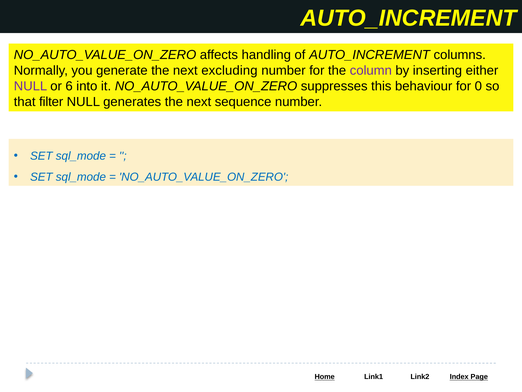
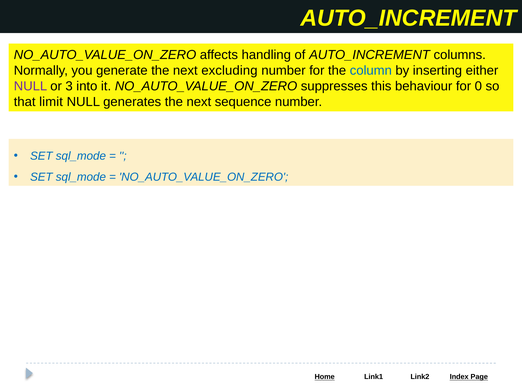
column colour: purple -> blue (371, 70)
6: 6 -> 3 (69, 86)
filter: filter -> limit (51, 102)
